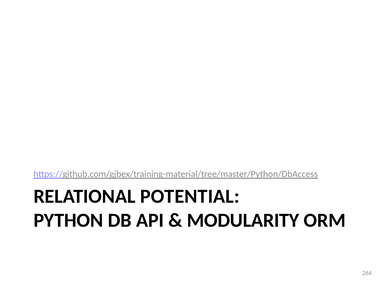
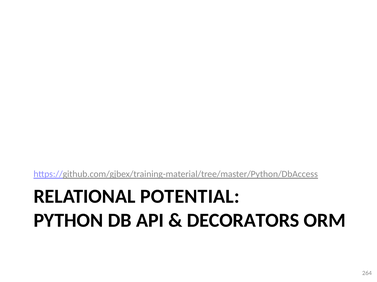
MODULARITY: MODULARITY -> DECORATORS (243, 221)
